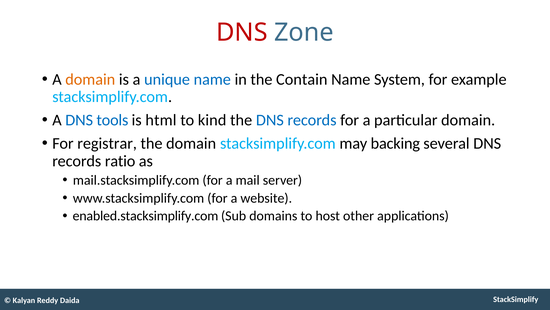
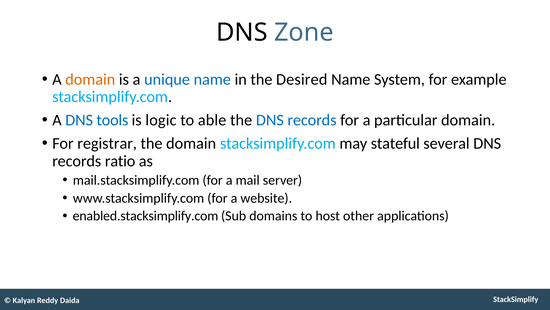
DNS colour: red -> black (242, 32)
Contain: Contain -> Desired (302, 79)
html: html -> logic (161, 120)
kind: kind -> able (212, 120)
backing: backing -> stateful (395, 143)
